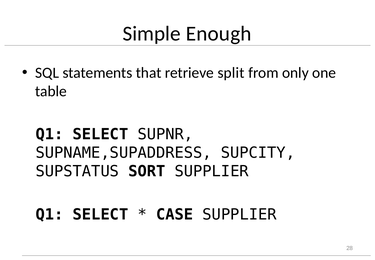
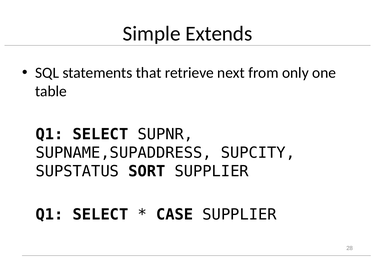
Enough: Enough -> Extends (219, 34)
split: split -> next (231, 73)
